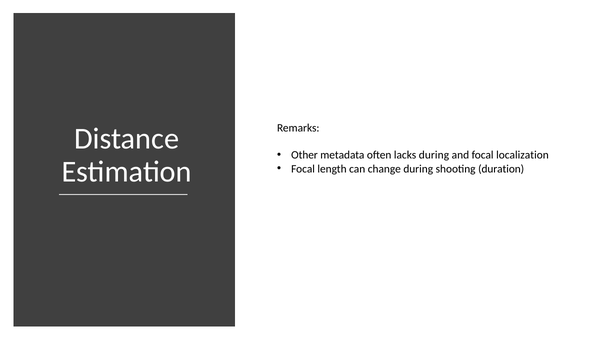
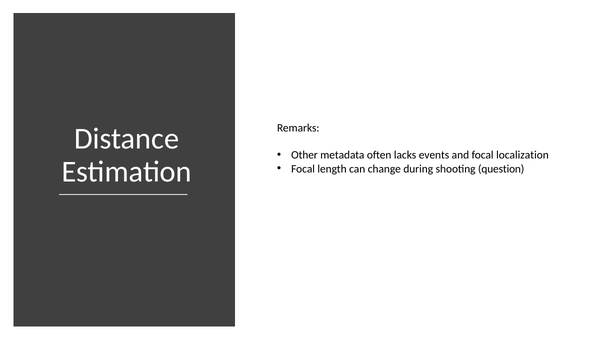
lacks during: during -> events (434, 155)
duration: duration -> question (501, 168)
